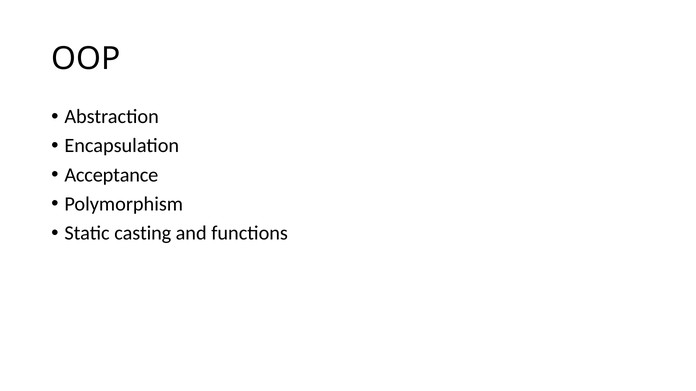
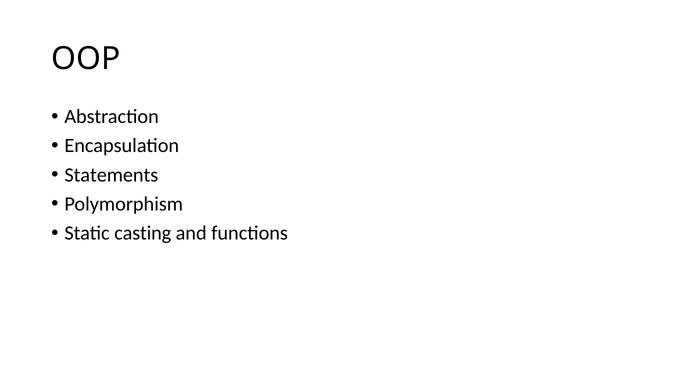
Acceptance: Acceptance -> Statements (111, 175)
